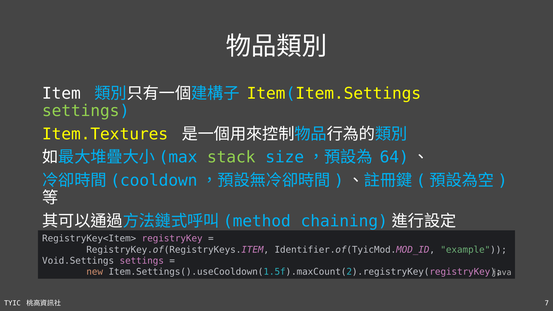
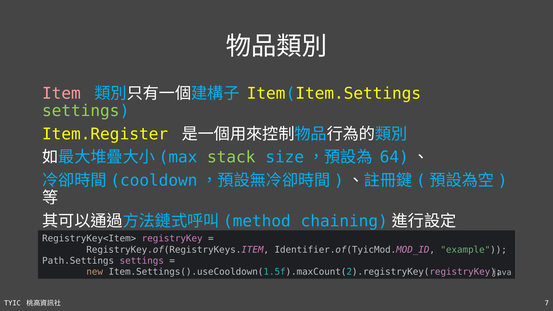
Item colour: white -> pink (62, 93)
Item.Textures: Item.Textures -> Item.Register (105, 134)
Void.Settings: Void.Settings -> Path.Settings (78, 261)
